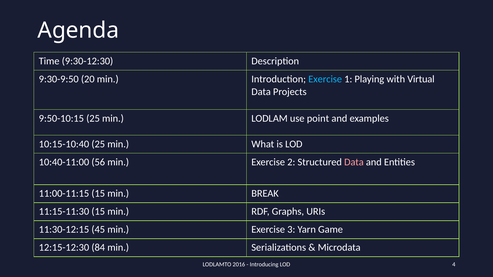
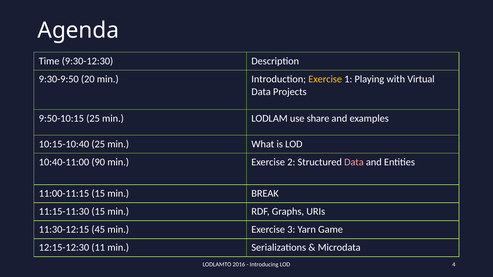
Exercise colour: light blue -> yellow (325, 79)
point: point -> share (318, 118)
56: 56 -> 90 (98, 162)
84: 84 -> 11 (98, 248)
